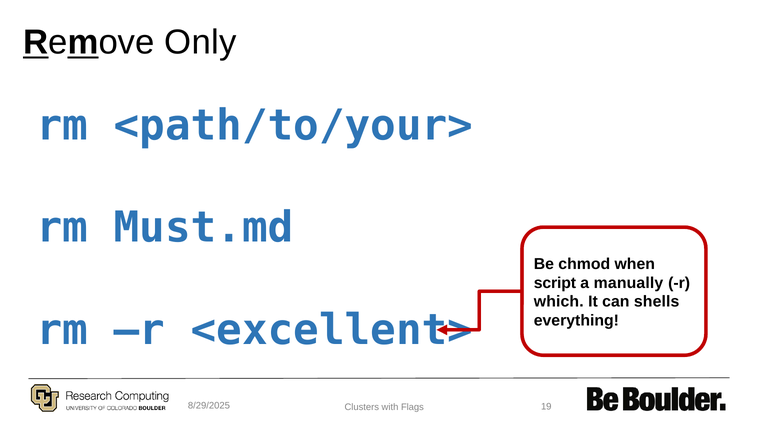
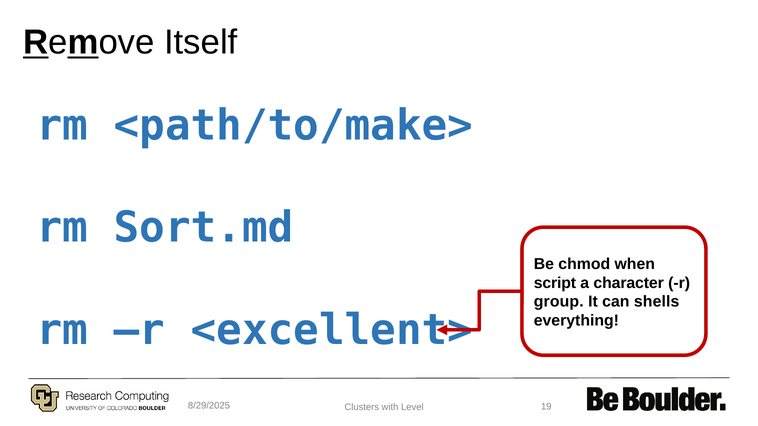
Only: Only -> Itself (201, 42)
<path/to/your>: <path/to/your> -> <path/to/make> (293, 126)
Must.md: Must.md -> Sort.md (204, 228)
manually: manually -> character (629, 283)
which: which -> group (559, 302)
Flags: Flags -> Level (412, 407)
